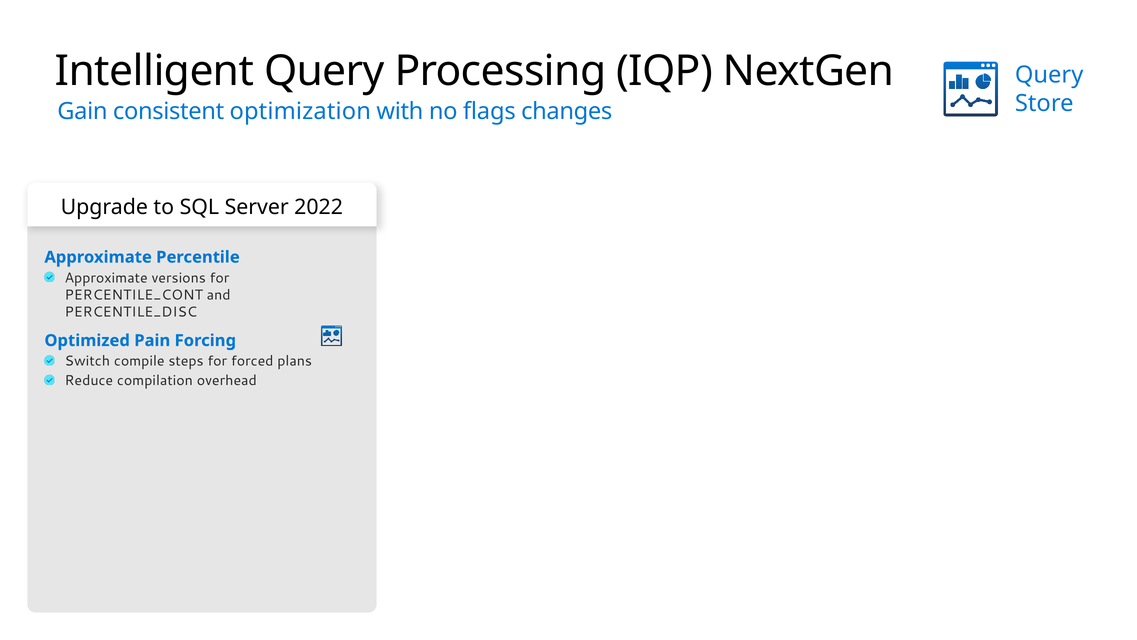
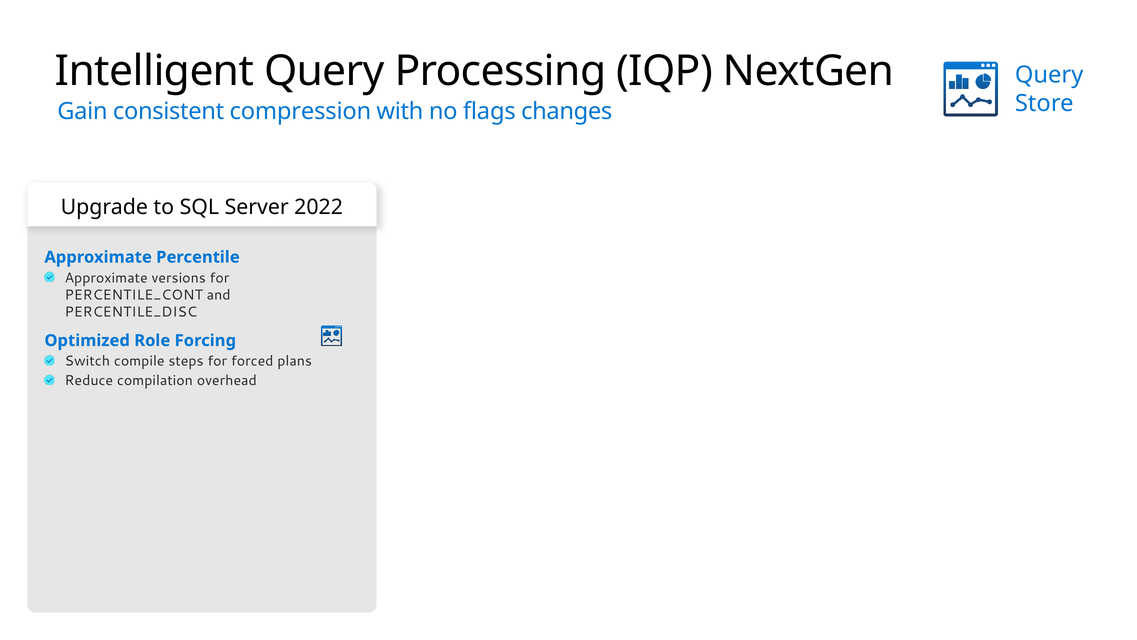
optimization: optimization -> compression (300, 111)
Pain: Pain -> Role (152, 340)
